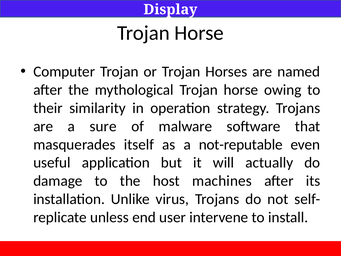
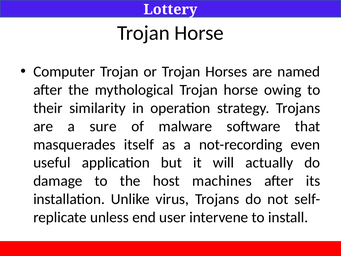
Display: Display -> Lottery (170, 10)
not-reputable: not-reputable -> not-recording (241, 144)
